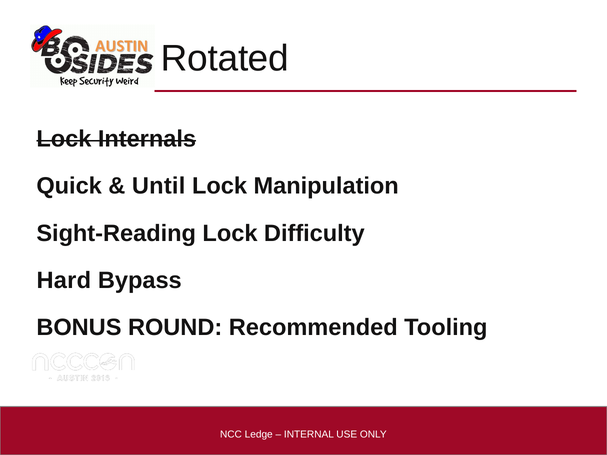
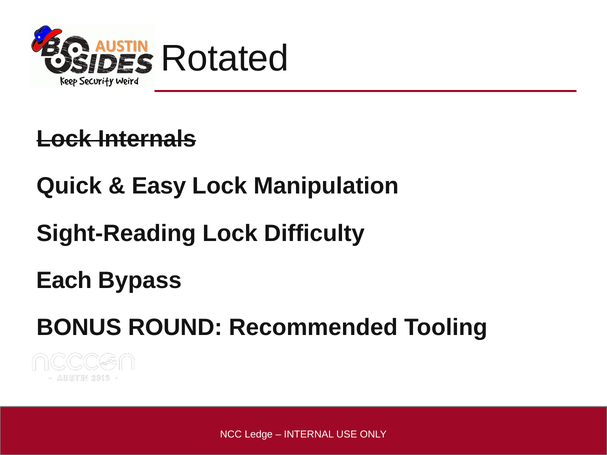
Until: Until -> Easy (159, 186)
Hard: Hard -> Each (64, 281)
